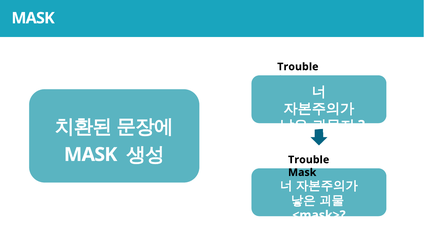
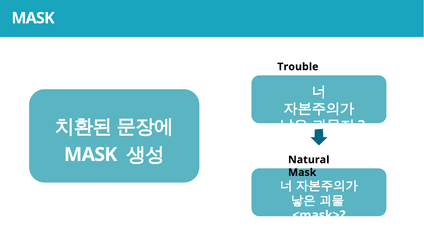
Trouble: Trouble -> Natural (309, 160)
